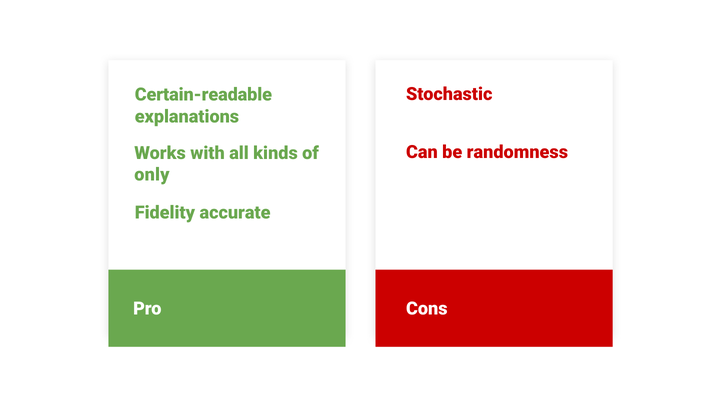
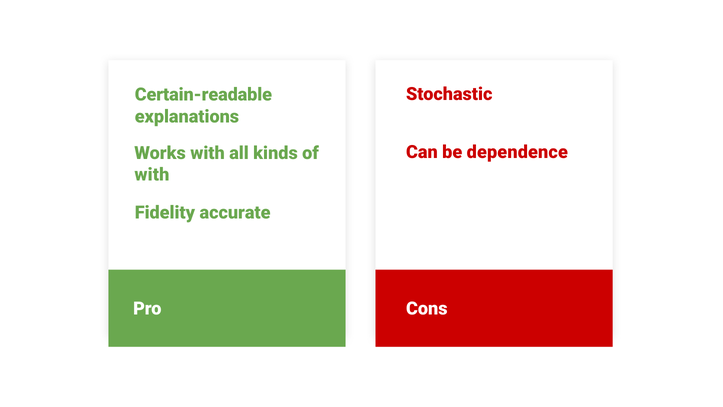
randomness: randomness -> dependence (517, 152)
only: only -> with (152, 175)
